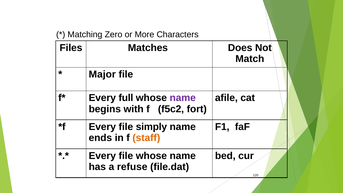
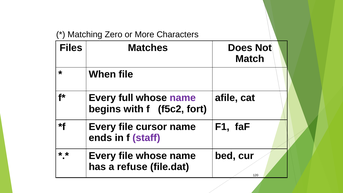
Major: Major -> When (102, 74)
simply: simply -> cursor (151, 127)
staff colour: orange -> purple (146, 138)
